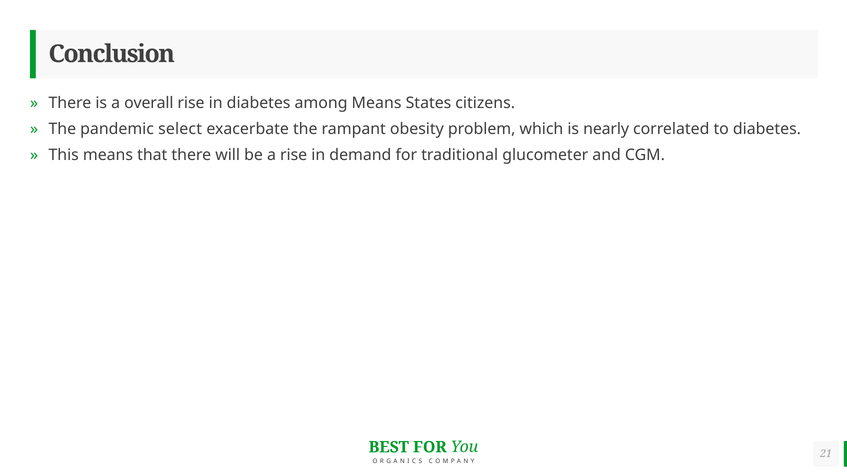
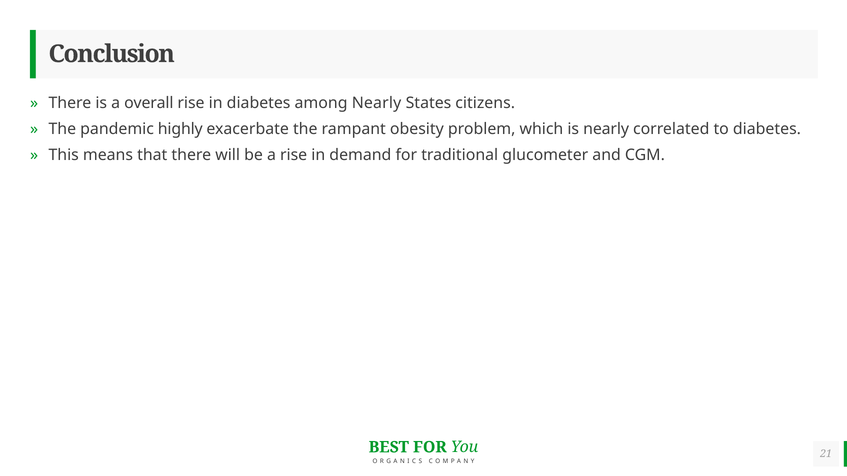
among Means: Means -> Nearly (377, 103)
select: select -> highly (180, 129)
